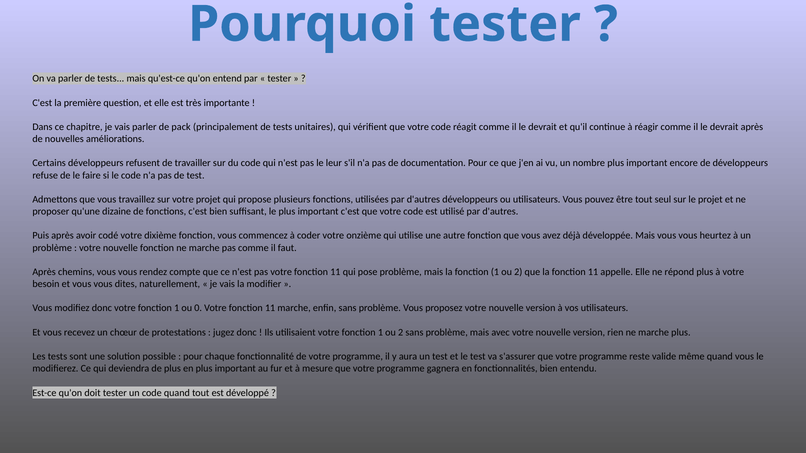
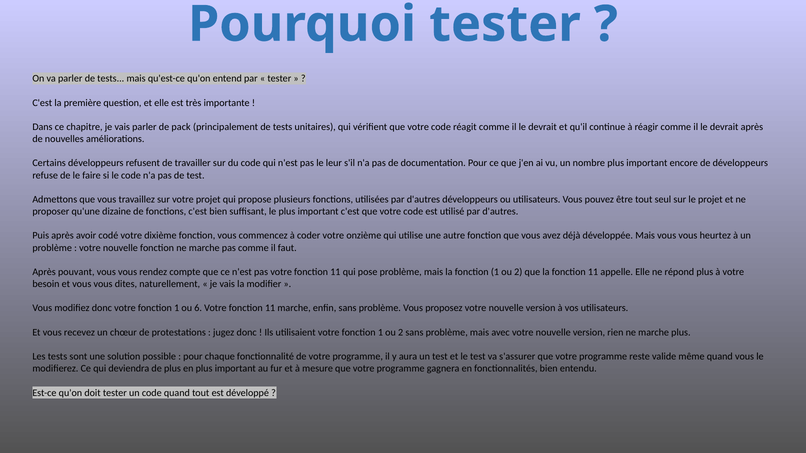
chemins: chemins -> pouvant (76, 272)
0: 0 -> 6 (198, 308)
